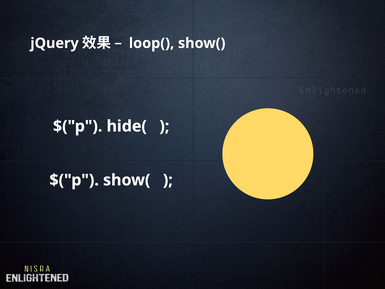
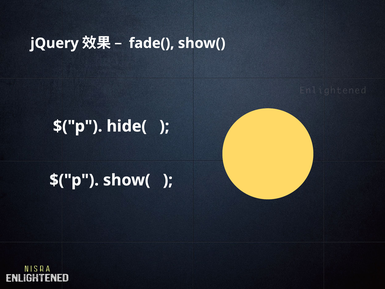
loop(: loop( -> fade( (152, 43)
